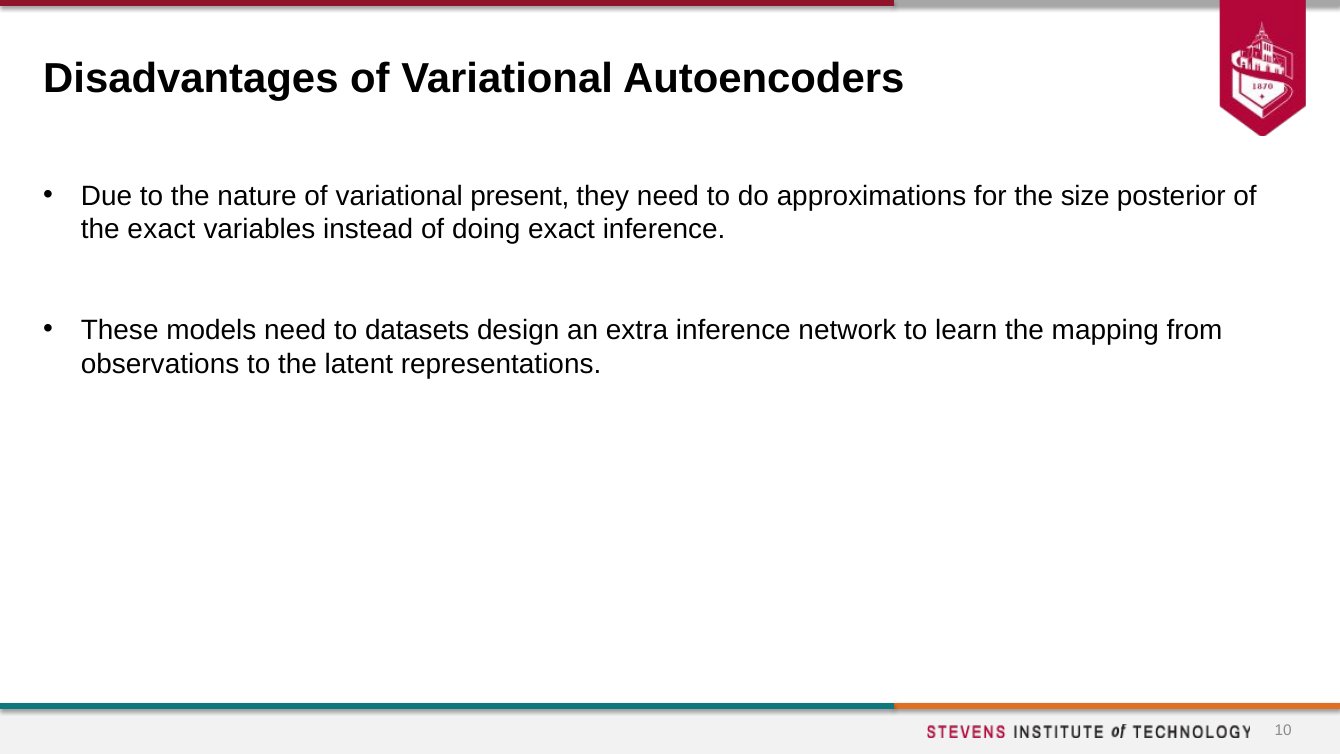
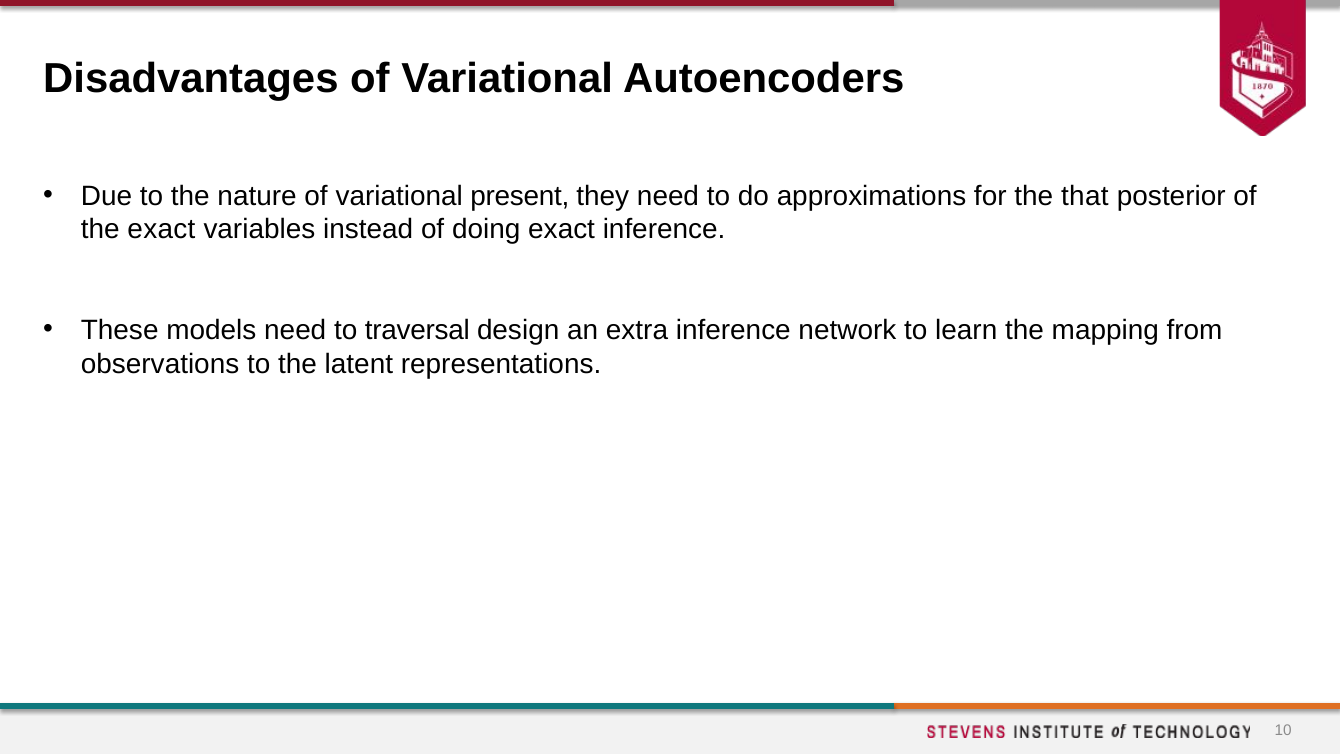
size: size -> that (1085, 196)
datasets: datasets -> traversal (417, 330)
